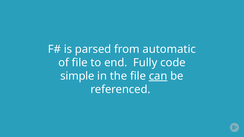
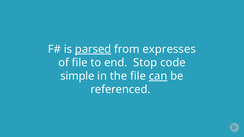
parsed underline: none -> present (93, 49)
automatic: automatic -> expresses (169, 49)
Fully: Fully -> Stop (145, 63)
